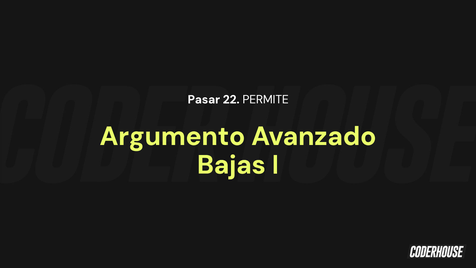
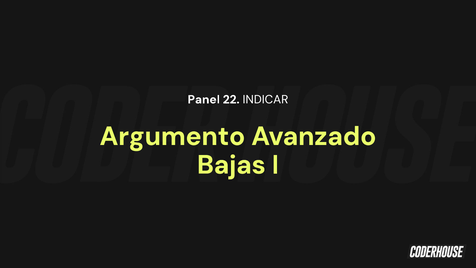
Pasar: Pasar -> Panel (204, 99)
PERMITE: PERMITE -> INDICAR (265, 99)
